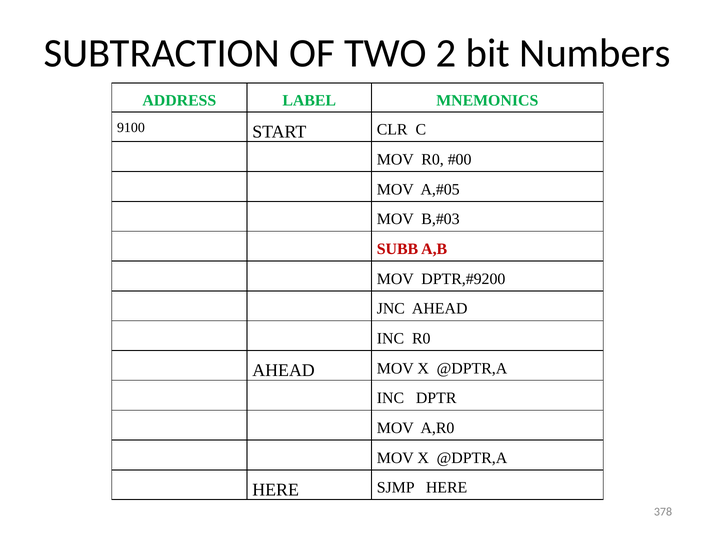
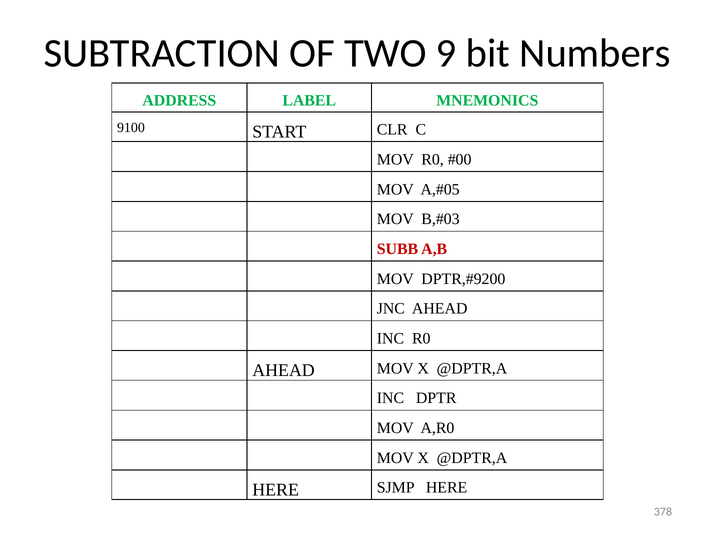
2: 2 -> 9 (446, 53)
